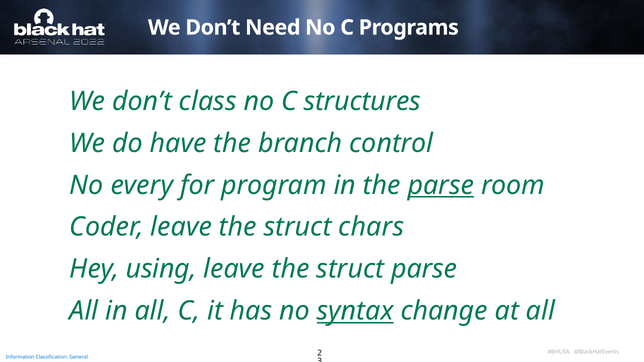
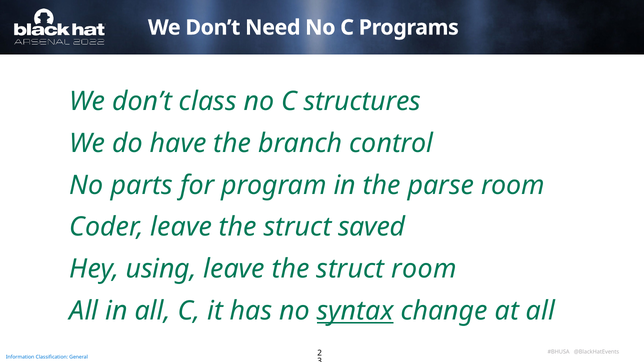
every: every -> parts (142, 185)
parse underline: present -> none (441, 185)
chars: chars -> saved (372, 227)
struct parse: parse -> room (424, 269)
